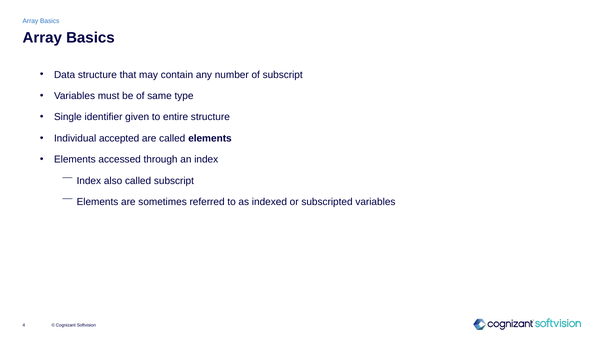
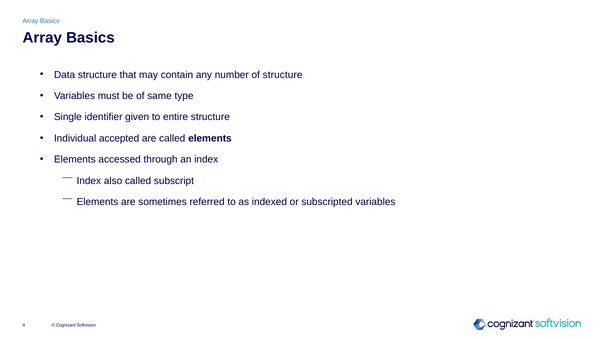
of subscript: subscript -> structure (283, 75)
